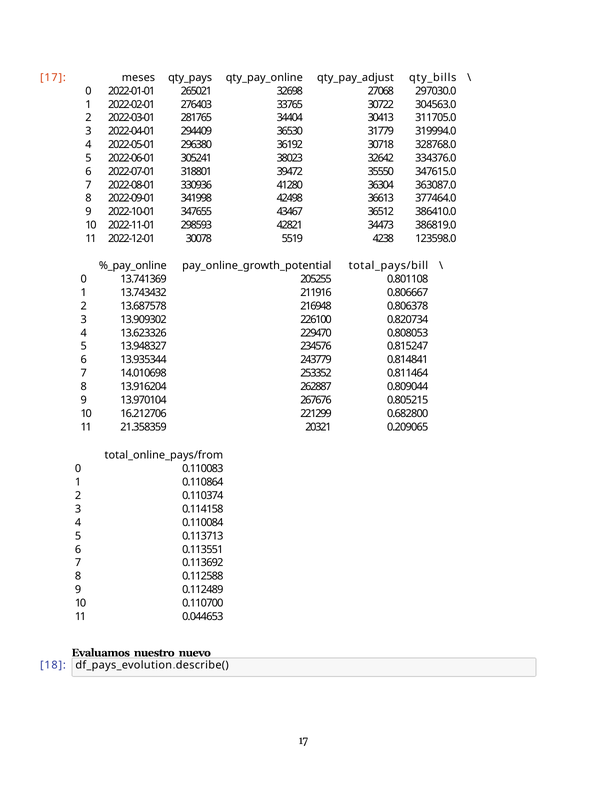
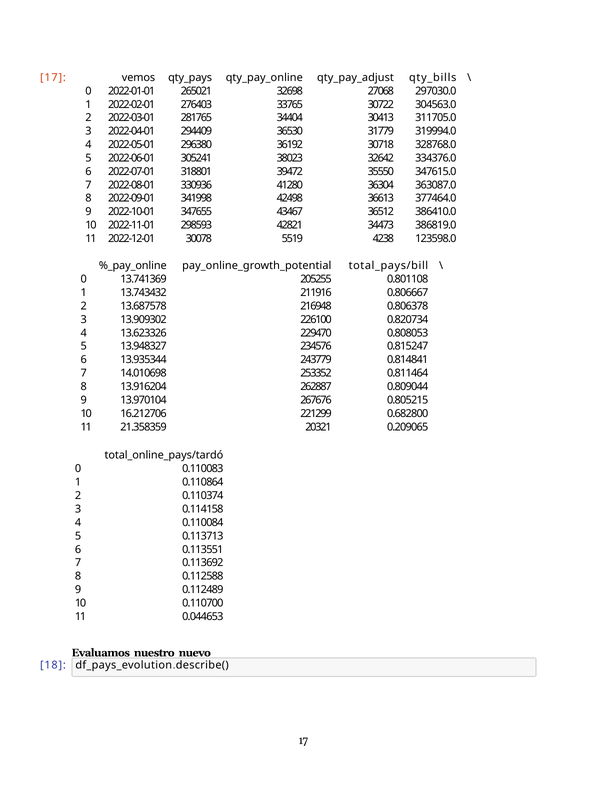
meses: meses -> vemos (139, 78)
total_online_pays/from: total_online_pays/from -> total_online_pays/tardó (164, 456)
